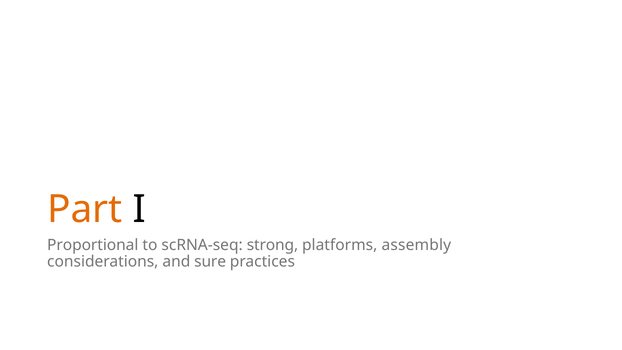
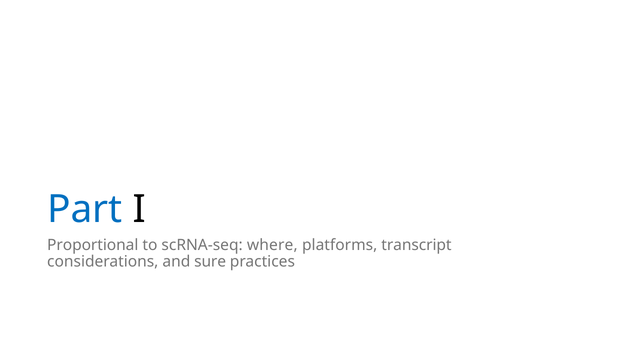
Part colour: orange -> blue (85, 209)
strong: strong -> where (272, 245)
assembly: assembly -> transcript (416, 245)
